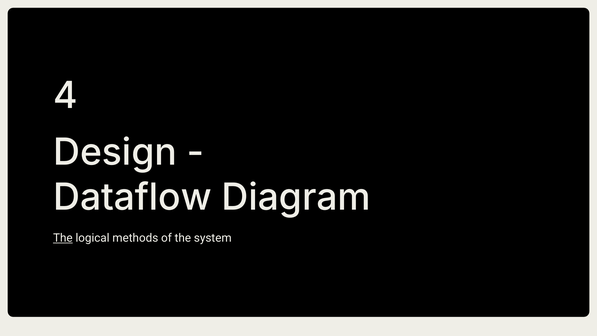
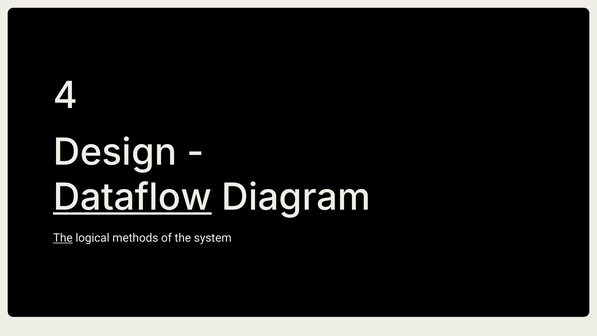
Dataflow underline: none -> present (132, 197)
